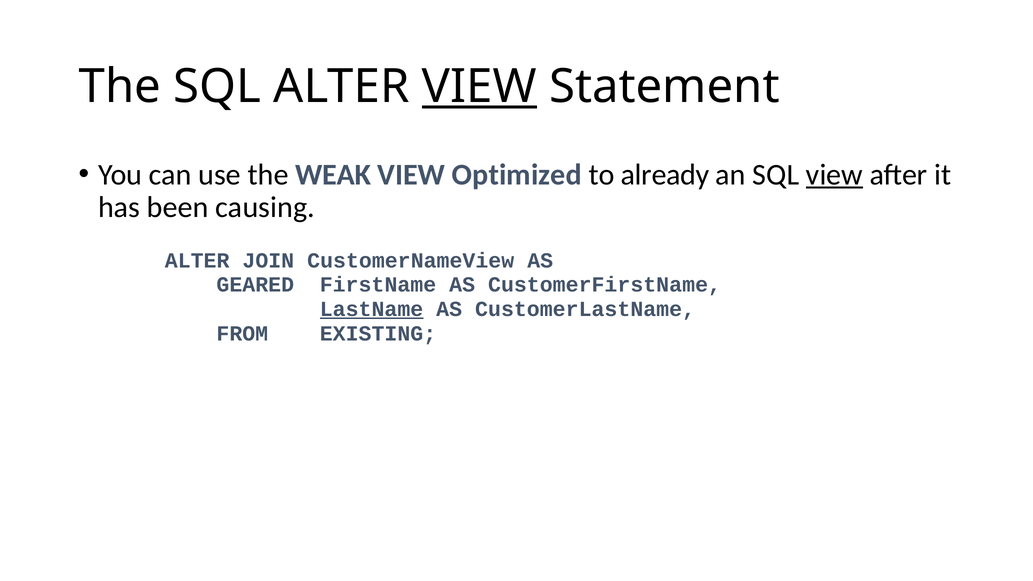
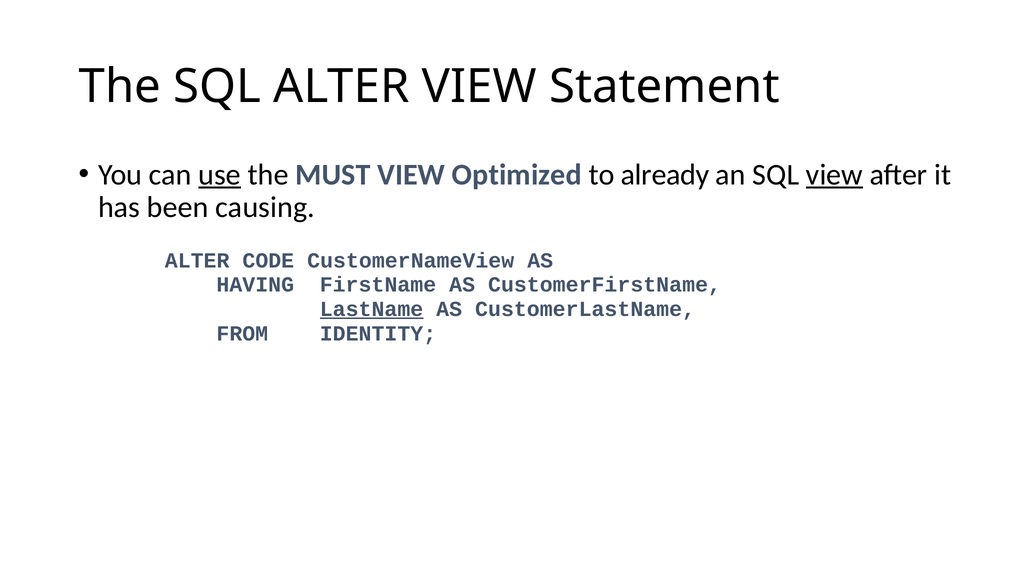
VIEW underline: present -> none (479, 87)
use underline: none -> present (220, 175)
WEAK: WEAK -> MUST (333, 175)
JOIN: JOIN -> CODE (268, 261)
GEARED: GEARED -> HAVING (255, 285)
EXISTING: EXISTING -> IDENTITY (378, 333)
